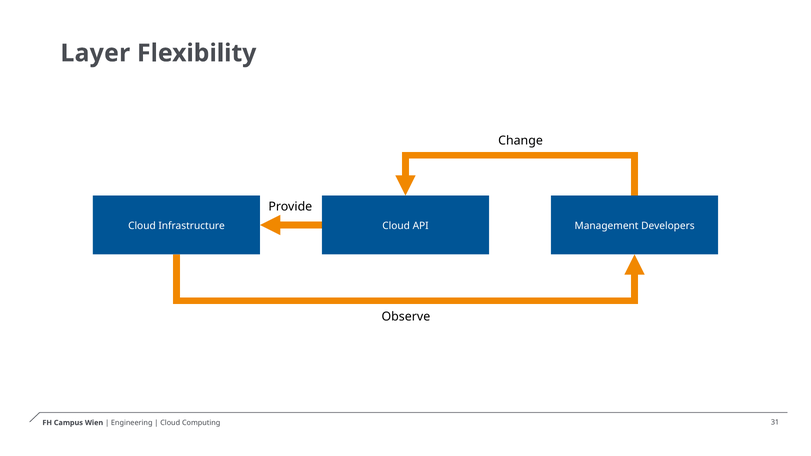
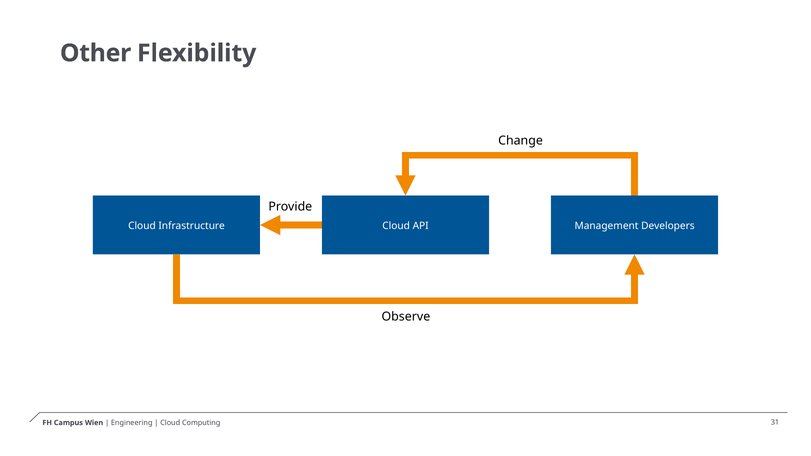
Layer: Layer -> Other (96, 53)
